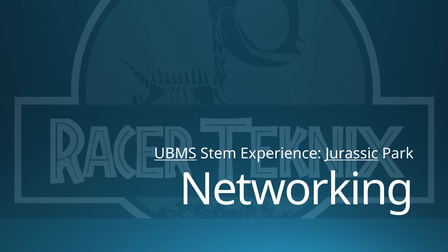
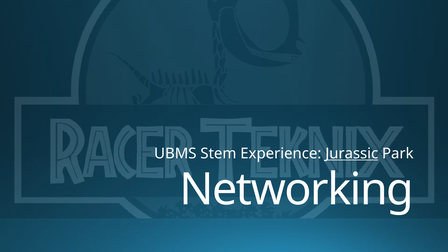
UBMS underline: present -> none (175, 154)
